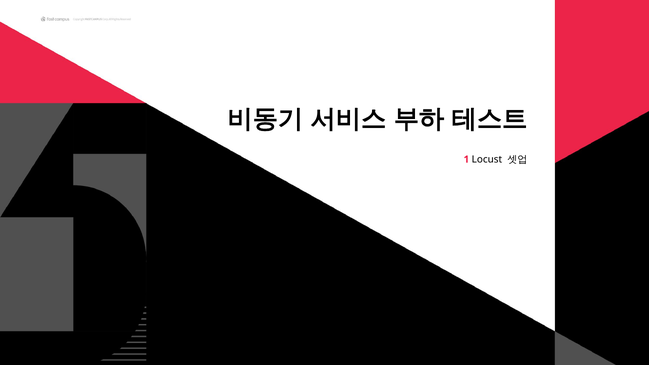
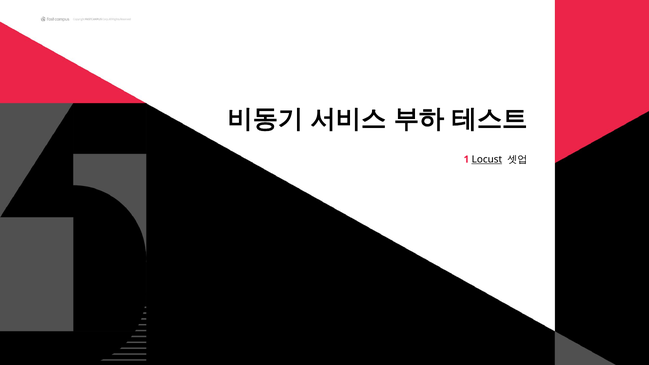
Locust underline: none -> present (487, 159)
